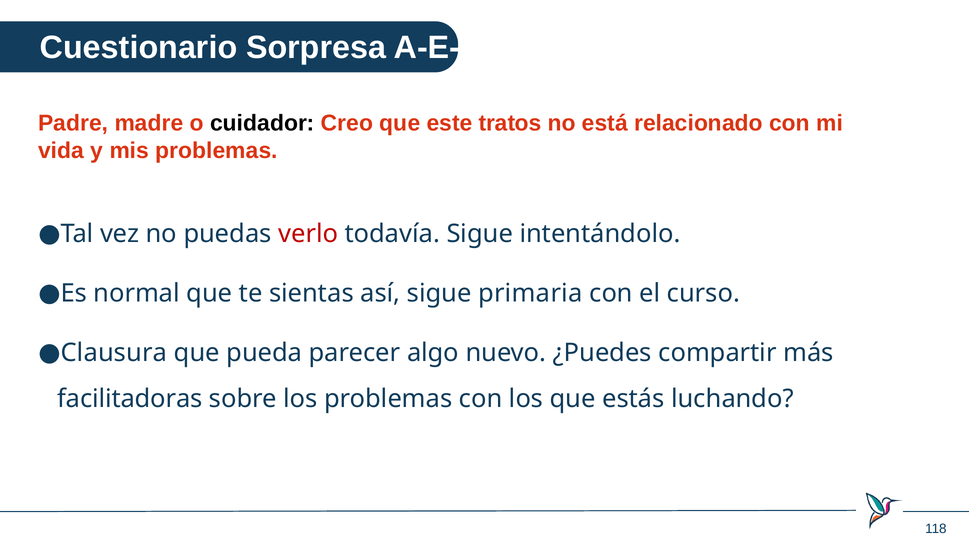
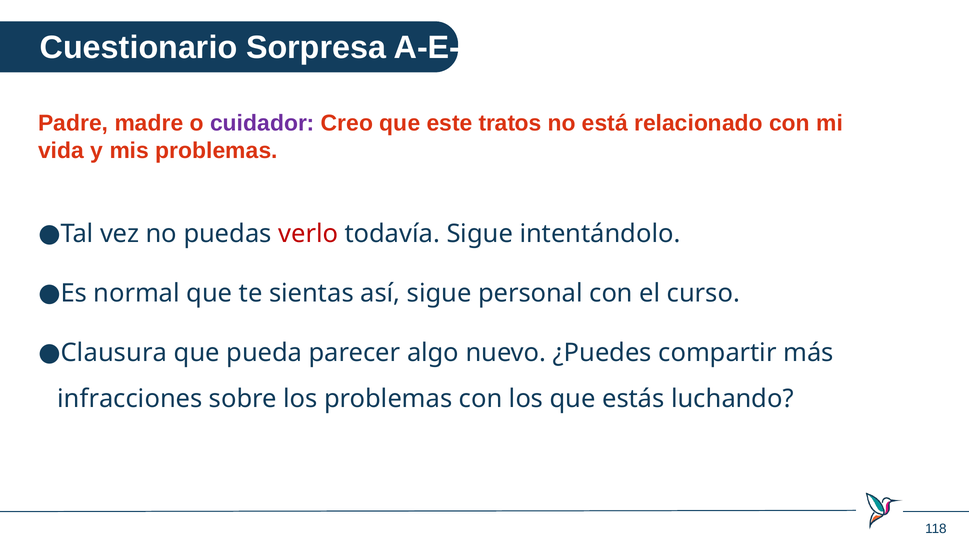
cuidador colour: black -> purple (262, 123)
primaria: primaria -> personal (530, 293)
facilitadoras: facilitadoras -> infracciones (130, 399)
